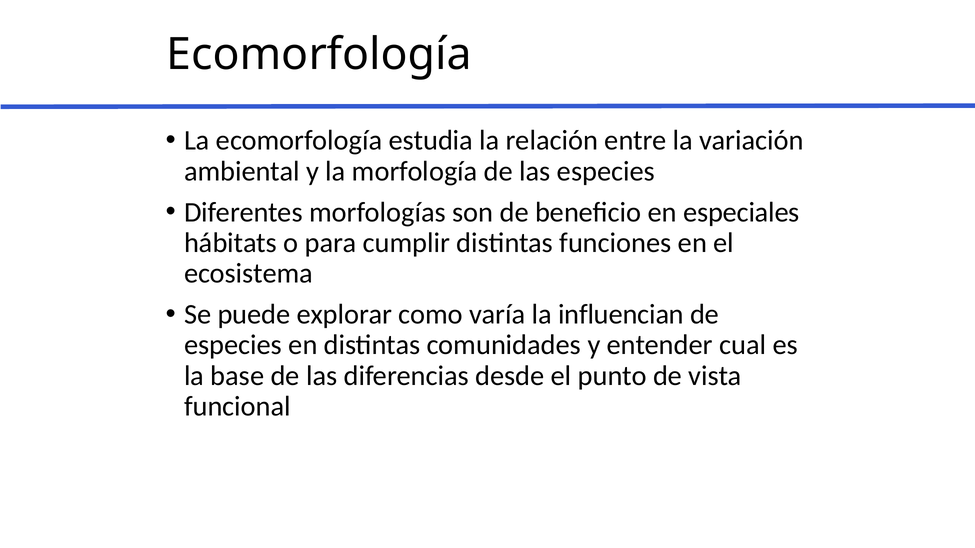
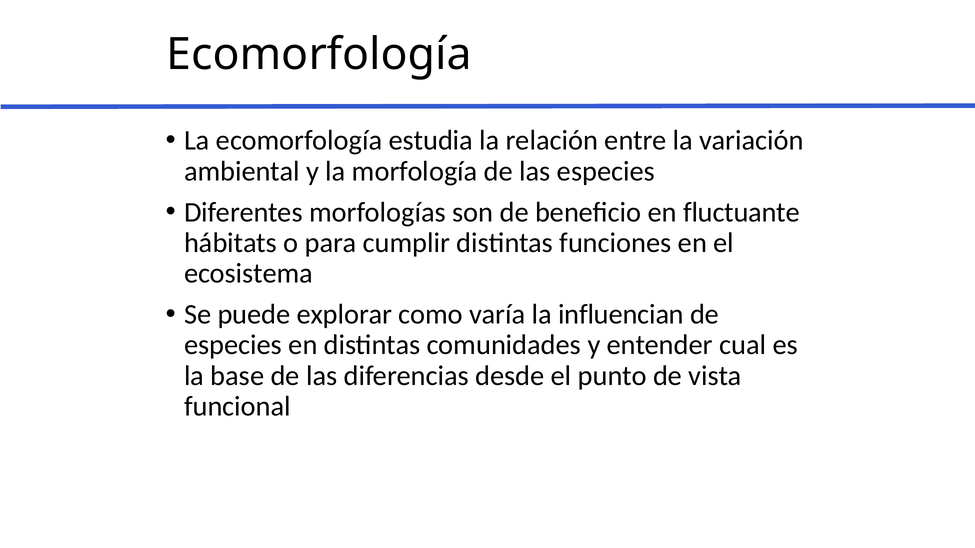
especiales: especiales -> fluctuante (741, 212)
